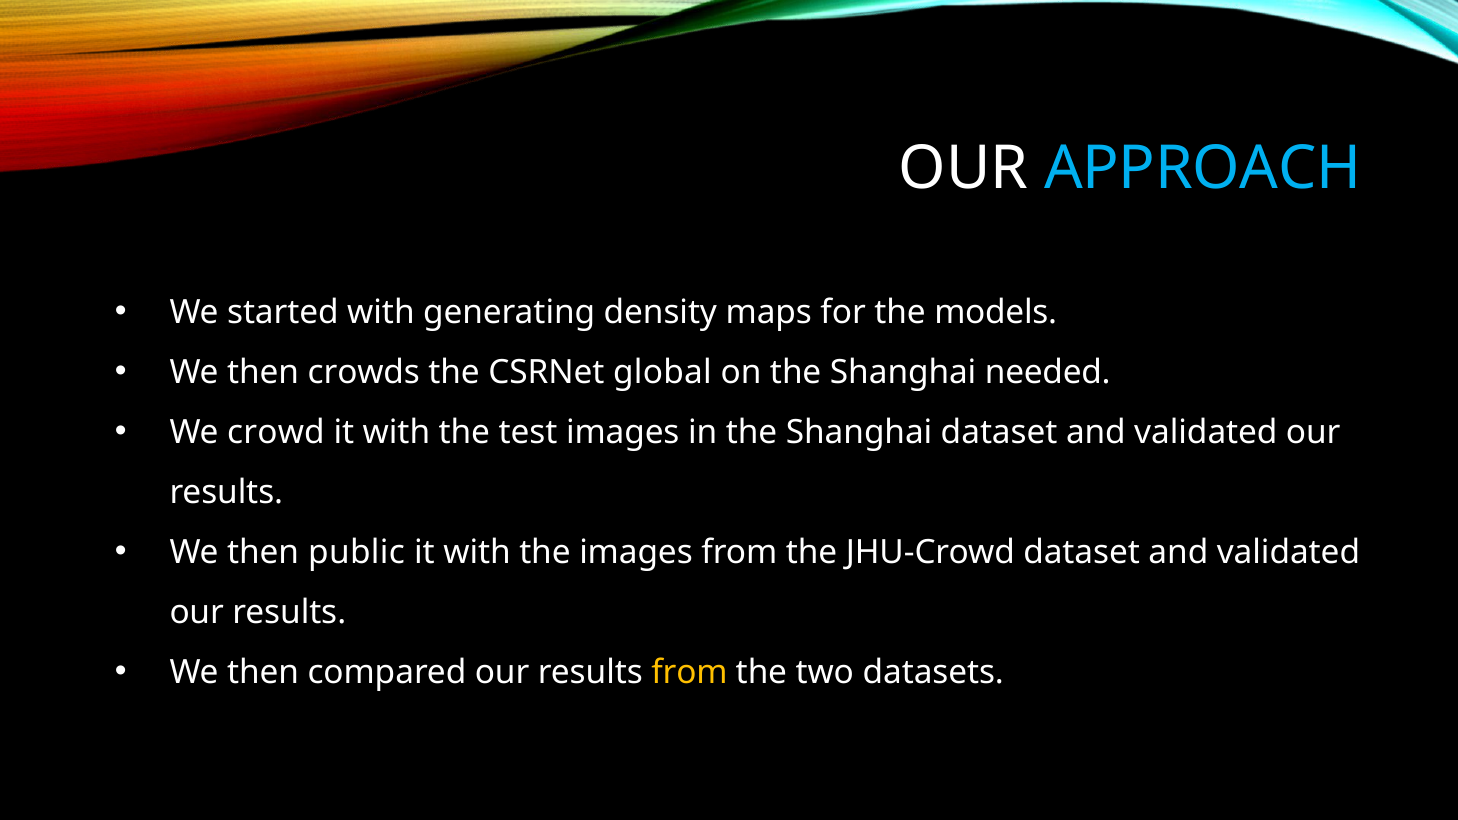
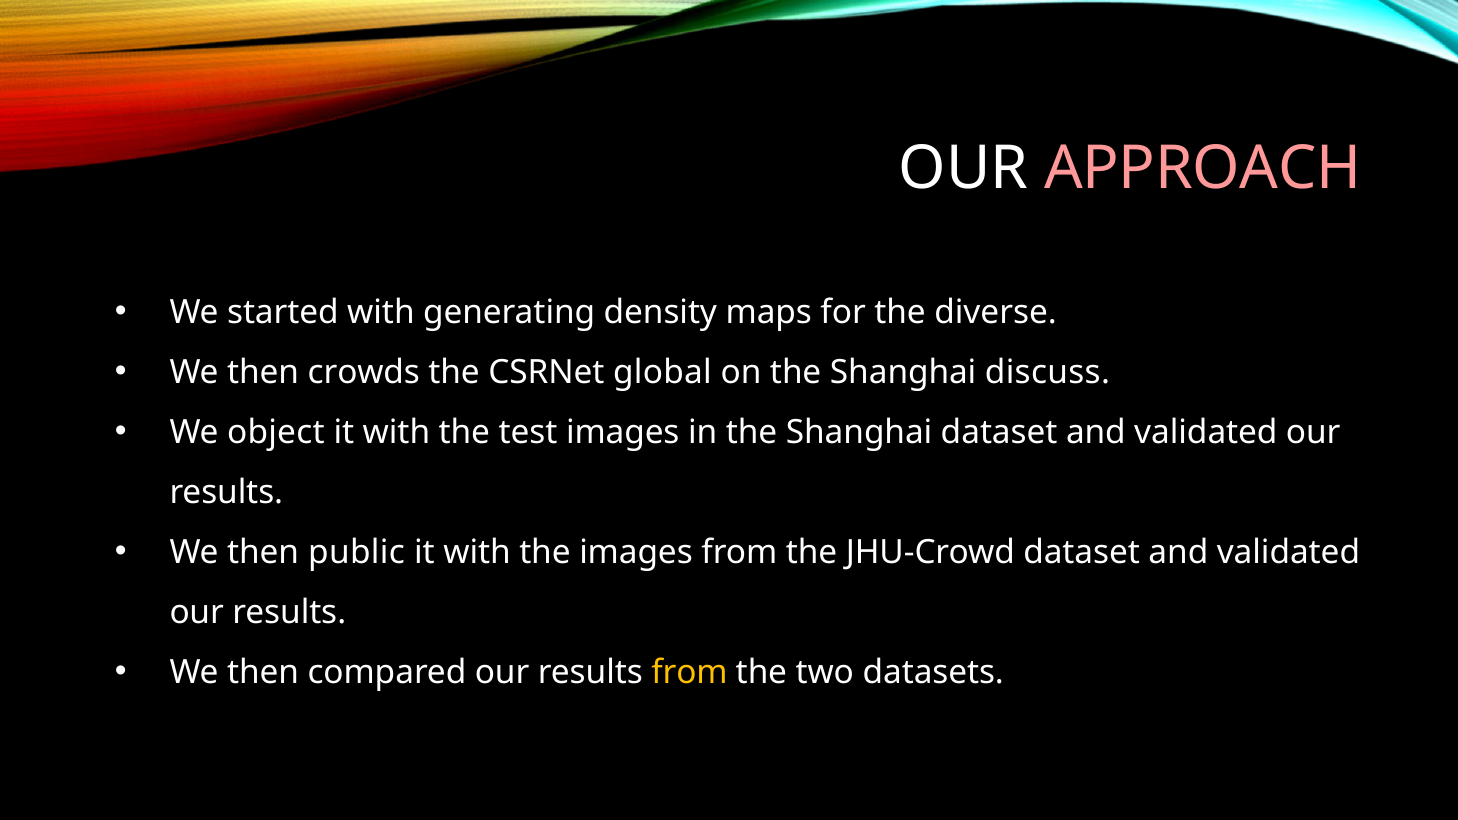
APPROACH colour: light blue -> pink (1203, 168)
models: models -> diverse (996, 312)
needed: needed -> discuss (1047, 372)
crowd: crowd -> object (276, 432)
